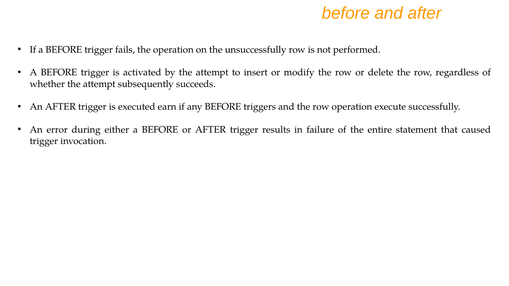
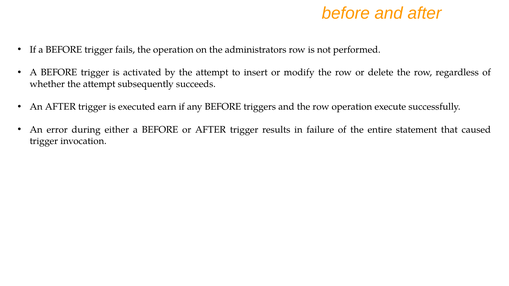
unsuccessfully: unsuccessfully -> administrators (256, 50)
